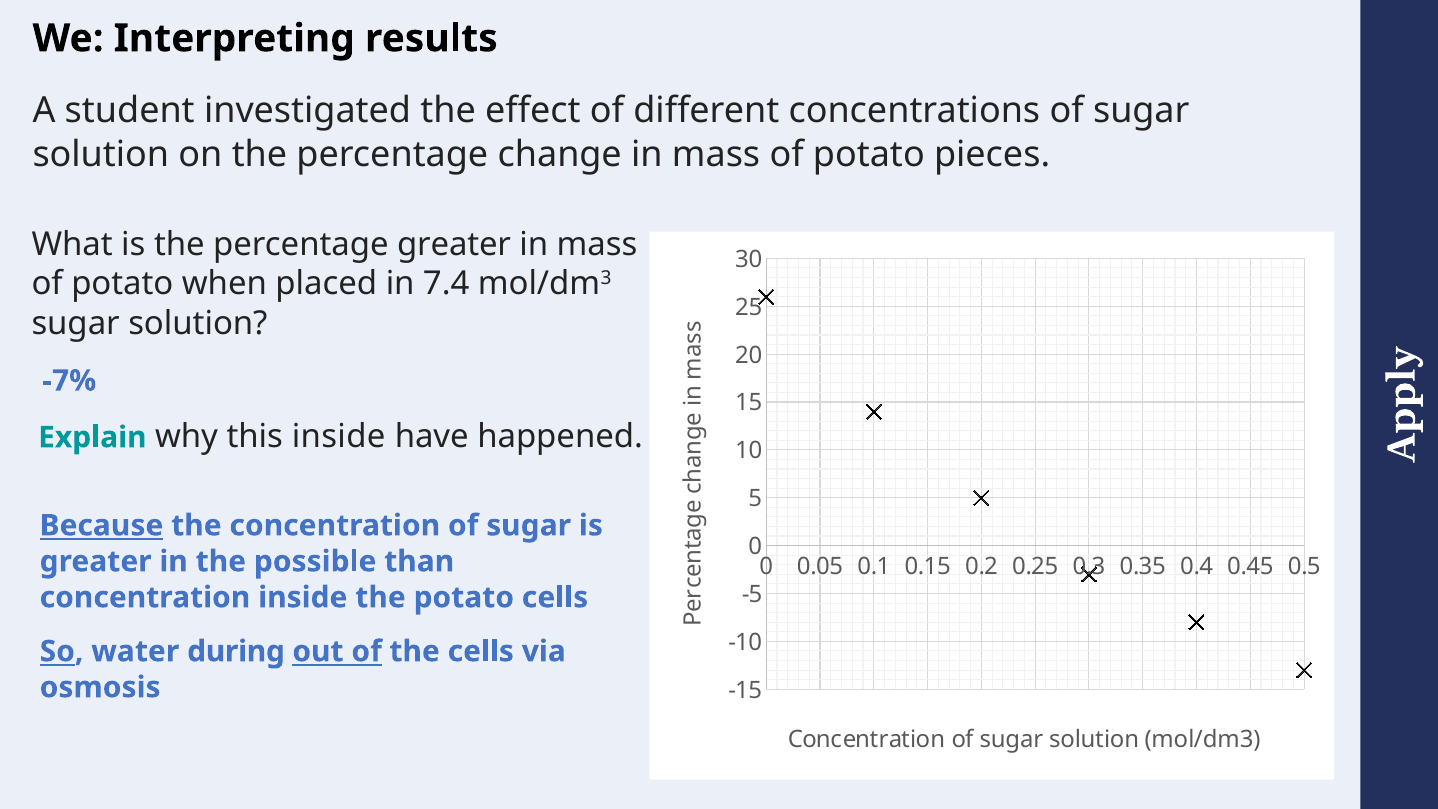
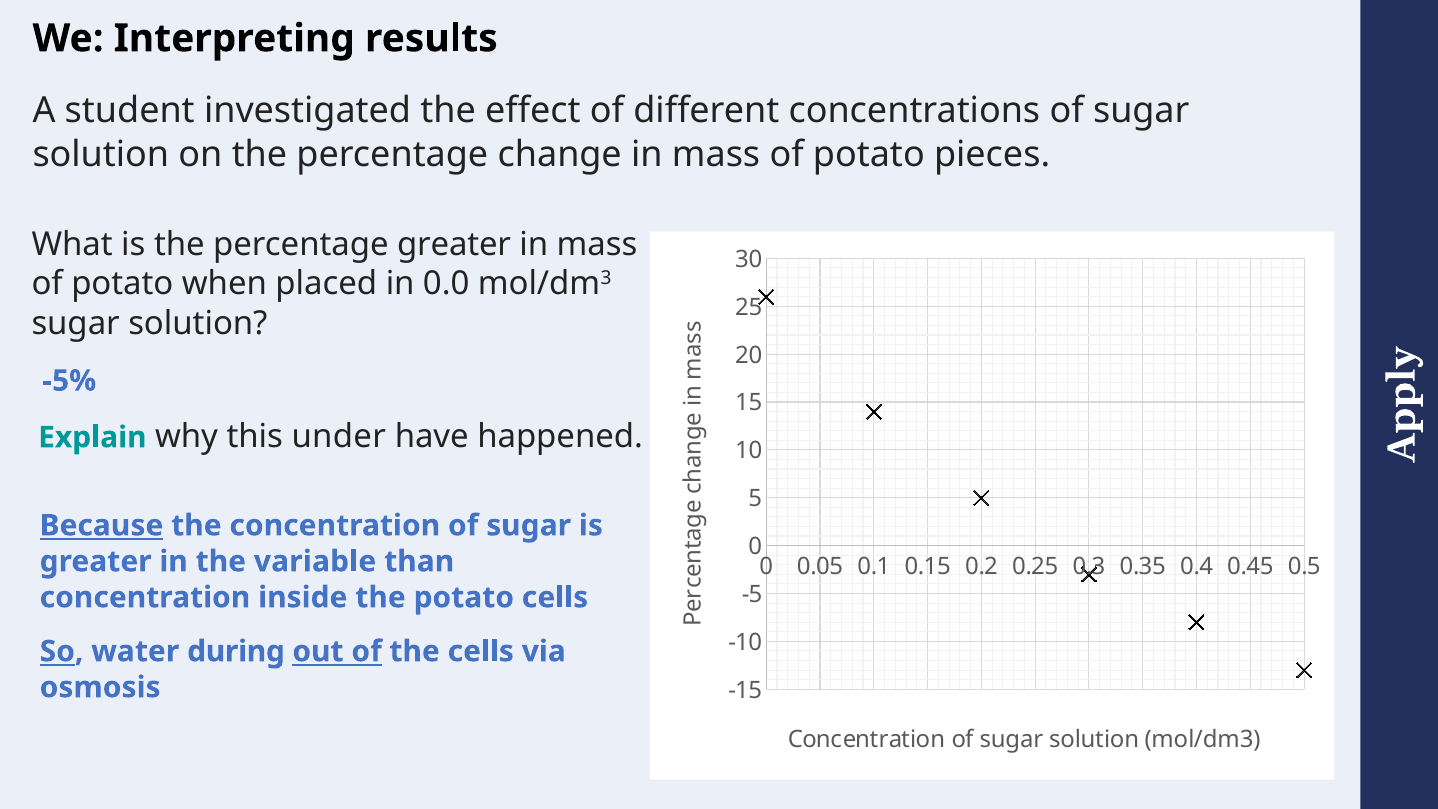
7.4: 7.4 -> 0.0 (446, 284)
-7%: -7% -> -5% (69, 381)
this inside: inside -> under (339, 436)
possible: possible -> variable (315, 561)
